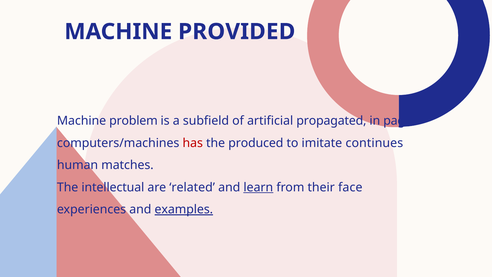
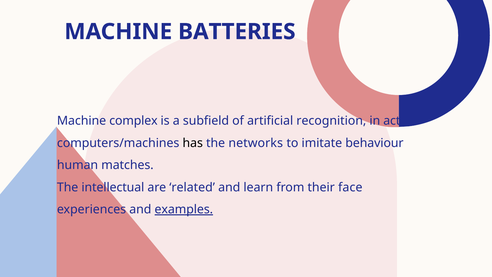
PROVIDED: PROVIDED -> BATTERIES (237, 32)
problem: problem -> complex (133, 121)
propagated: propagated -> recognition (331, 121)
pages: pages -> actual (400, 121)
has colour: red -> black (193, 143)
produced: produced -> networks (256, 143)
continues: continues -> behaviour (374, 143)
learn underline: present -> none (258, 187)
